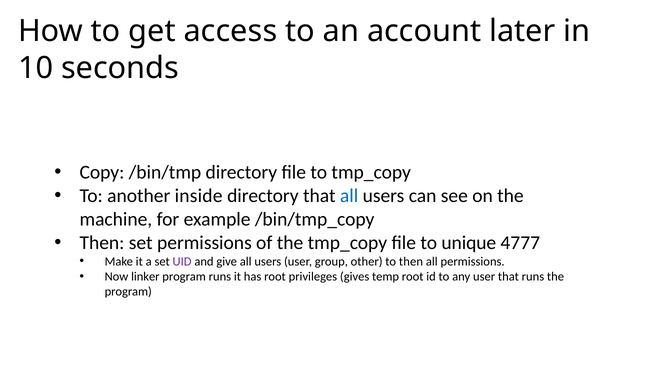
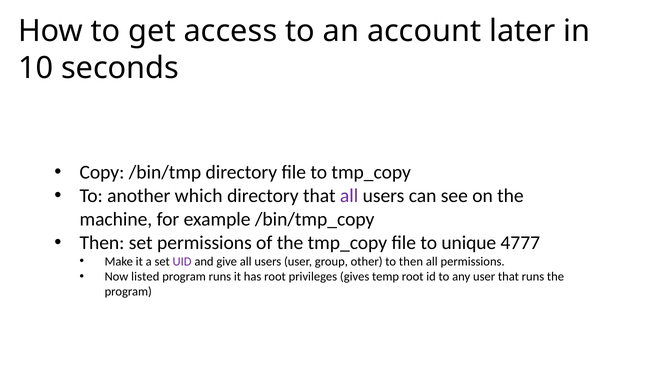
inside: inside -> which (199, 196)
all colour: blue -> purple (349, 196)
linker: linker -> listed (145, 276)
